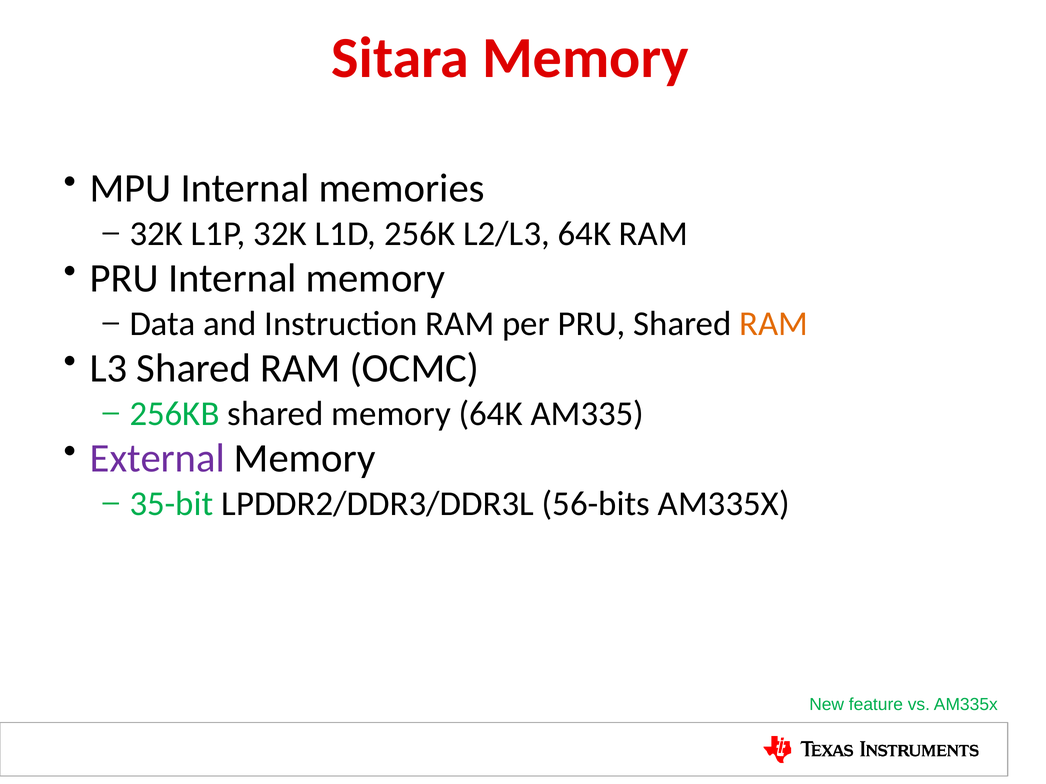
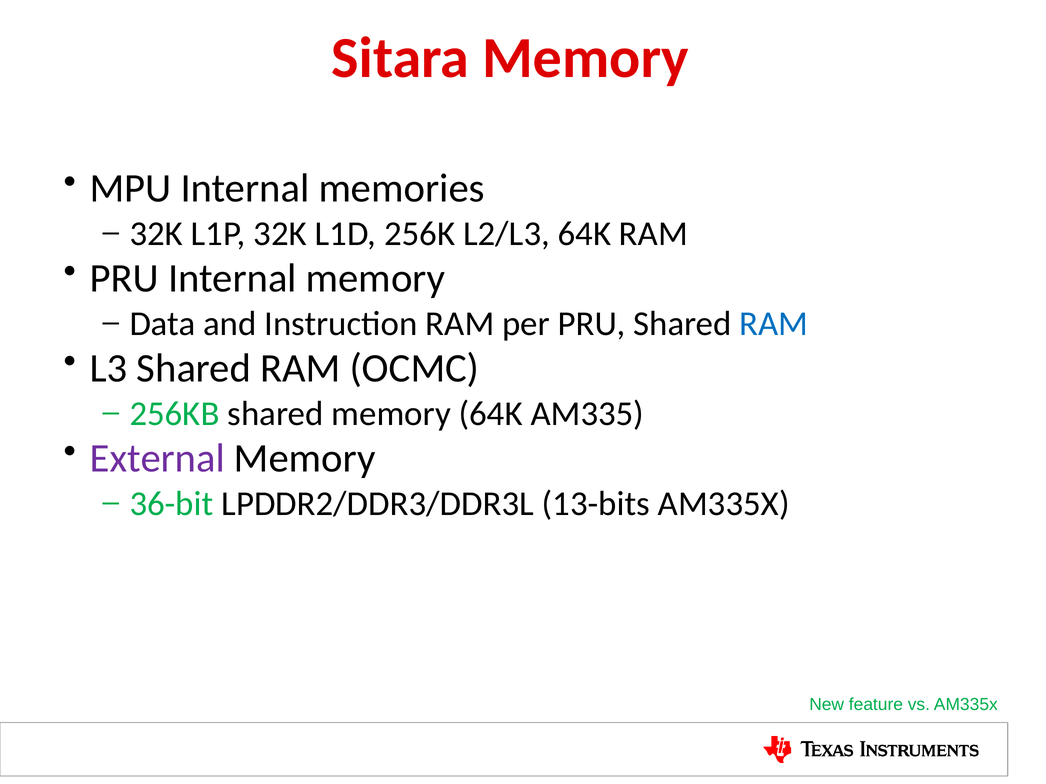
RAM colour: orange -> blue (774, 324)
35-bit: 35-bit -> 36-bit (171, 504)
56-bits: 56-bits -> 13-bits (596, 504)
